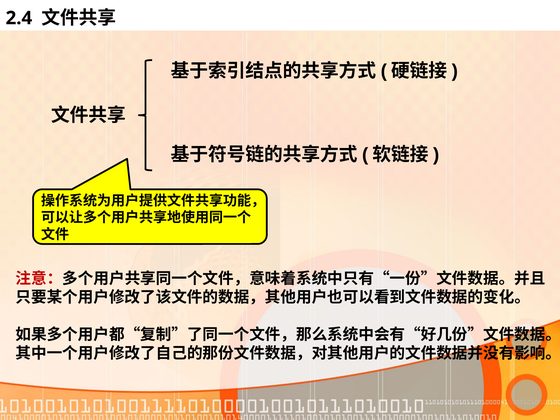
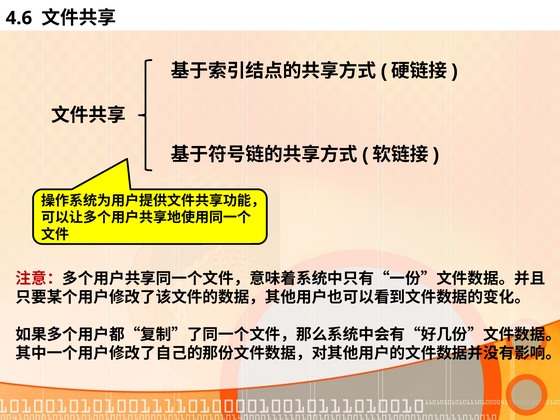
2.4: 2.4 -> 4.6 (19, 18)
